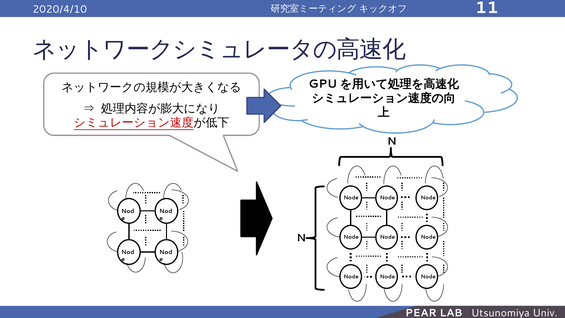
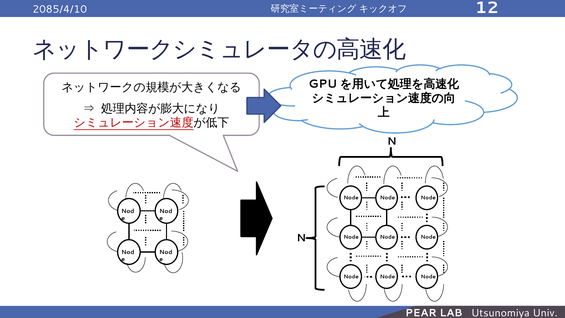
2020/4/10: 2020/4/10 -> 2085/4/10 (60, 9)
11: 11 -> 12 (487, 8)
